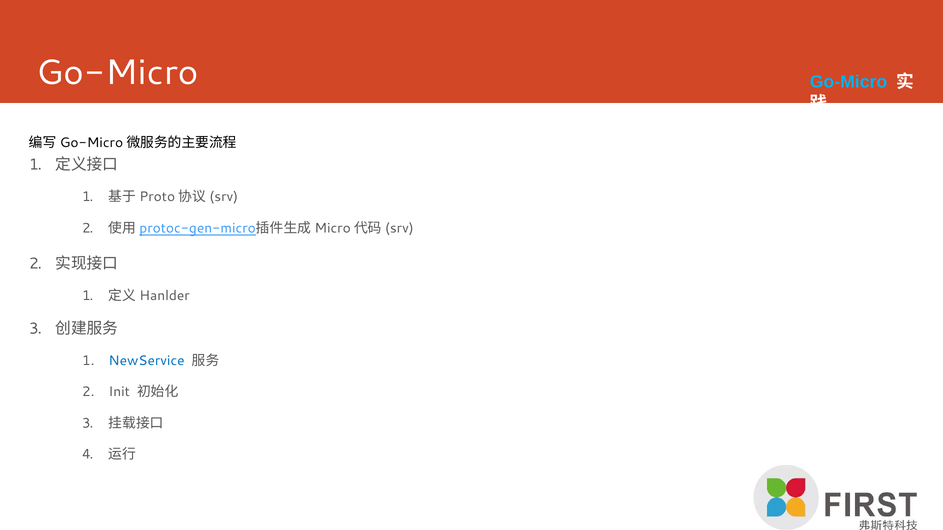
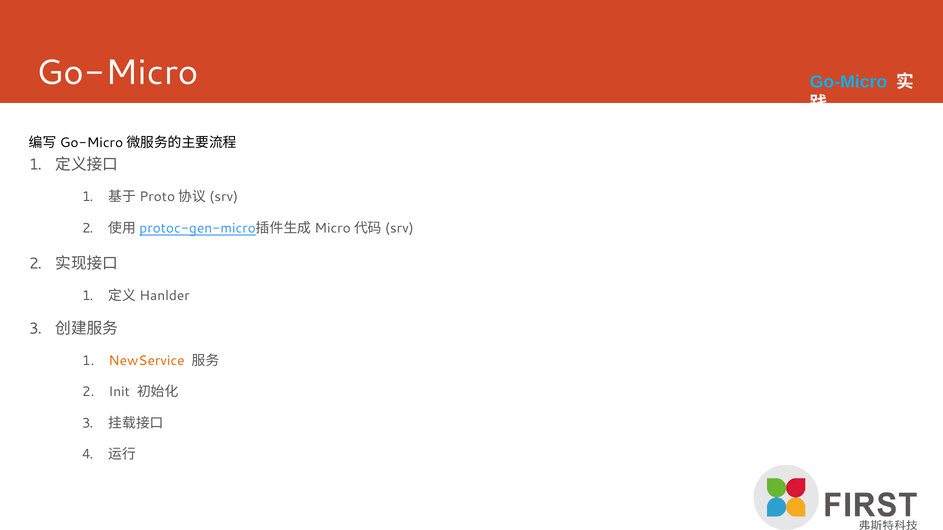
NewService colour: blue -> orange (147, 361)
